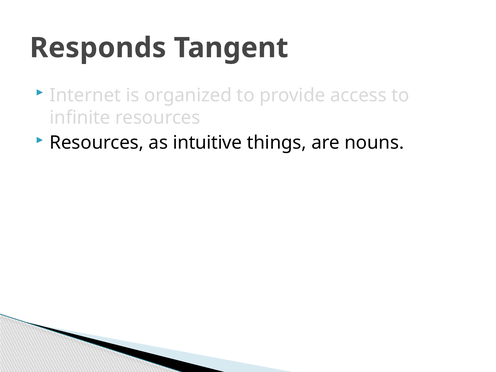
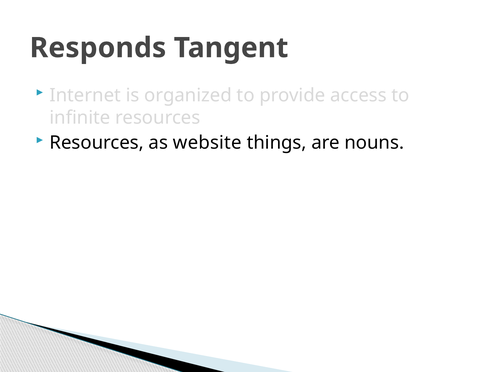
intuitive: intuitive -> website (207, 143)
